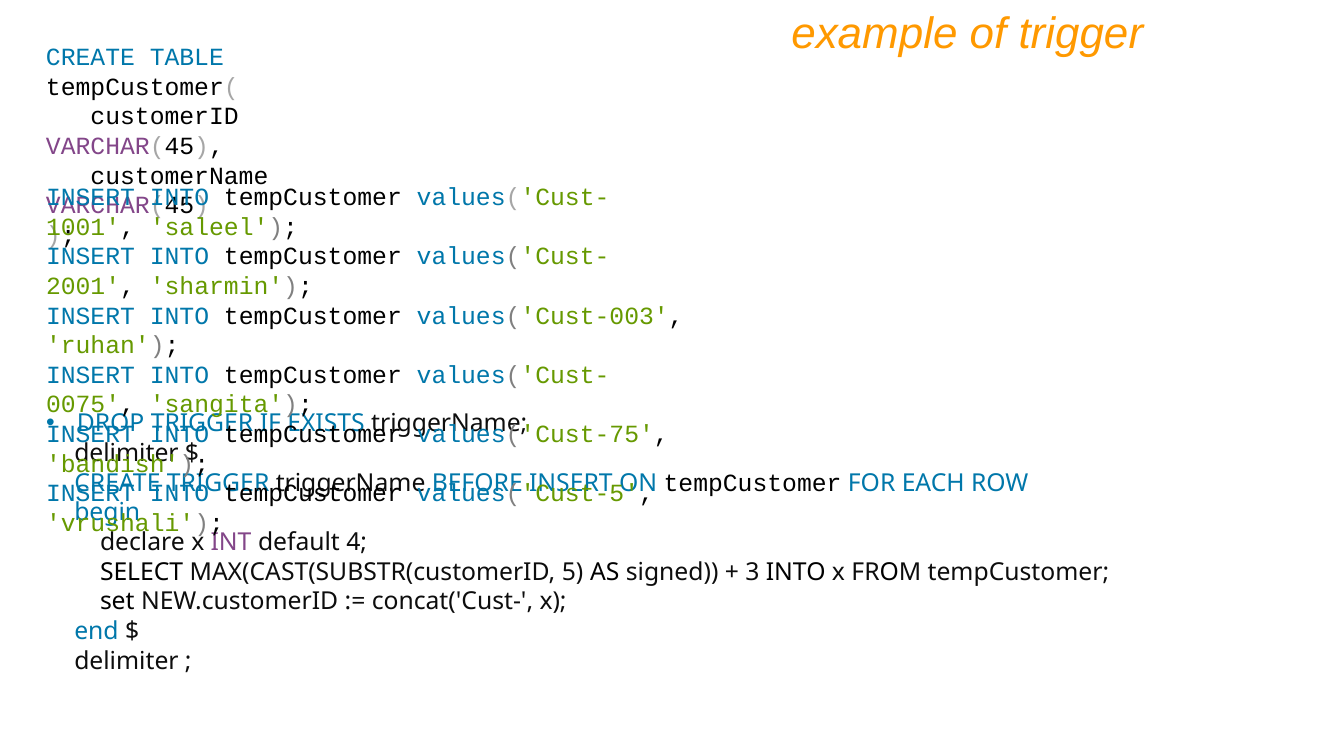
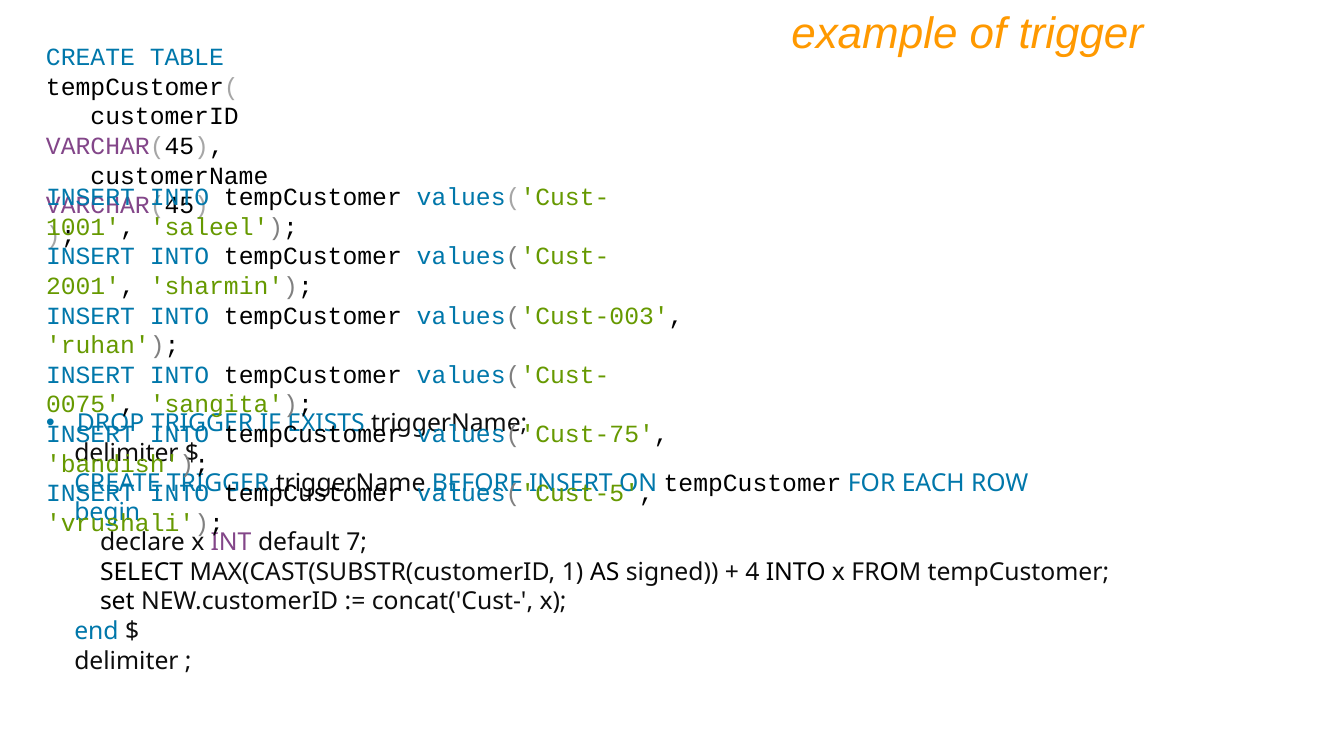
4: 4 -> 7 (357, 543)
5: 5 -> 1 (573, 572)
3: 3 -> 4 (752, 572)
